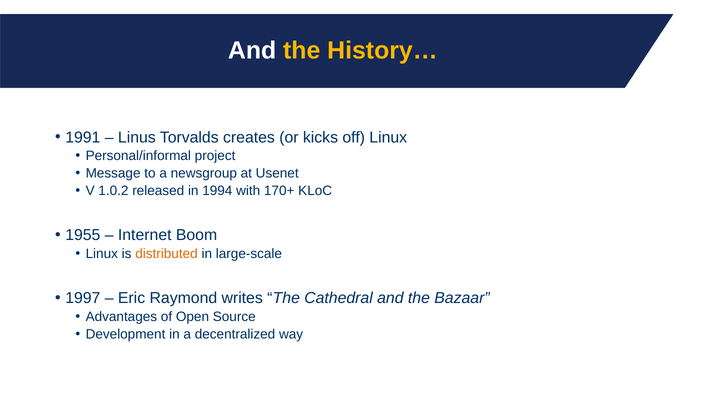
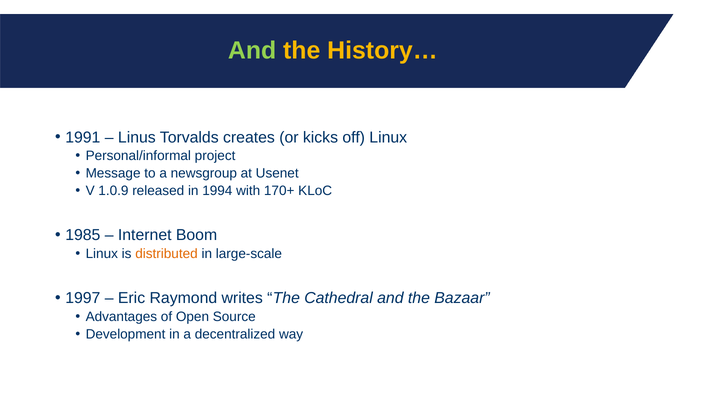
And colour: white -> light green (252, 51)
1.0.2: 1.0.2 -> 1.0.9 (113, 191)
1955: 1955 -> 1985 (83, 235)
